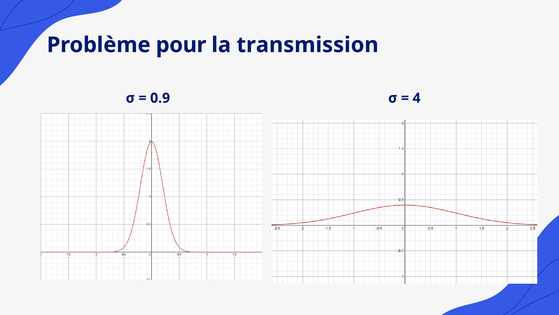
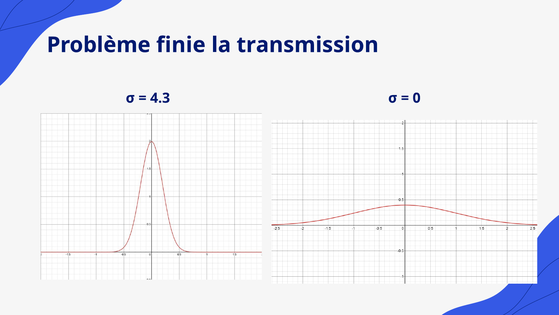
pour: pour -> finie (181, 45)
0.9: 0.9 -> 4.3 (160, 98)
4: 4 -> 0 (417, 98)
